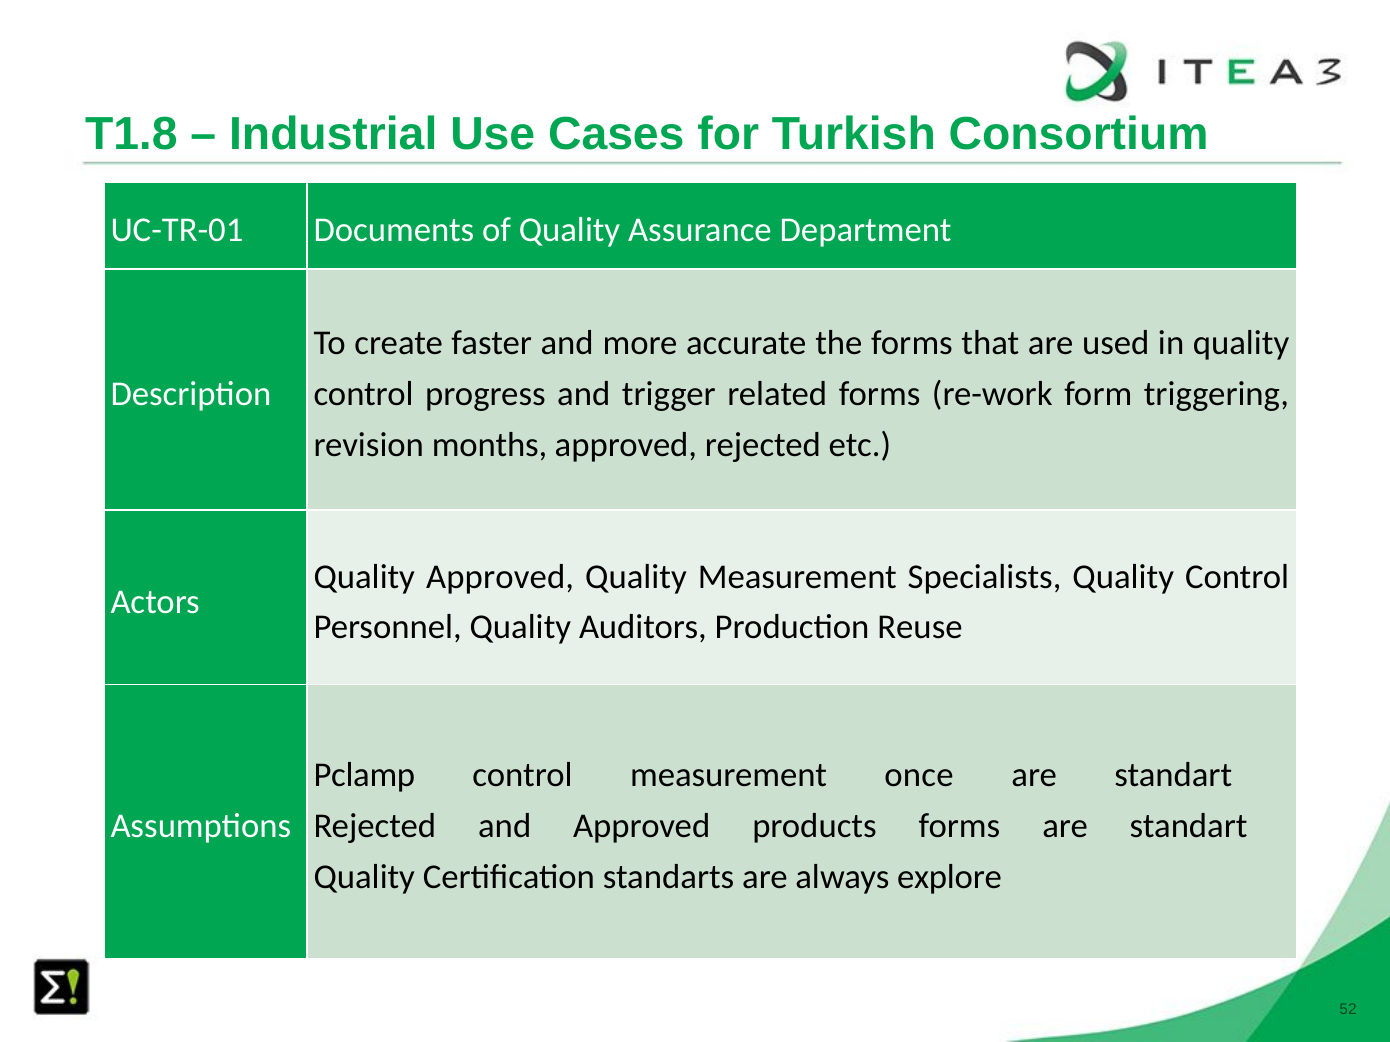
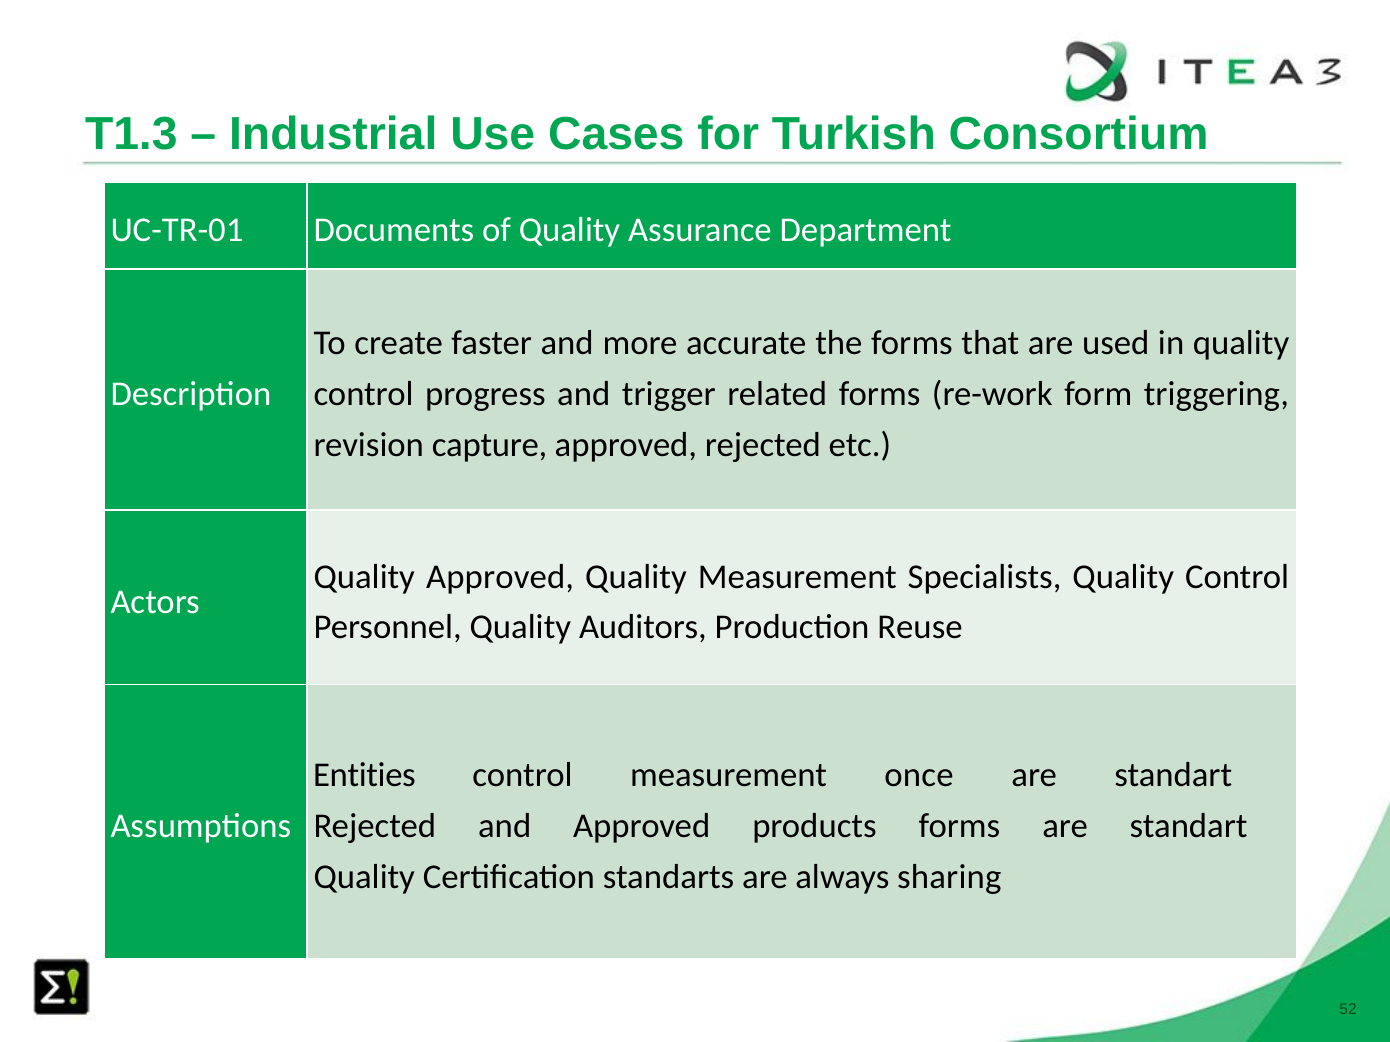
T1.8: T1.8 -> T1.3 (131, 134)
months: months -> capture (490, 445)
Pclamp: Pclamp -> Entities (364, 776)
explore: explore -> sharing (949, 877)
